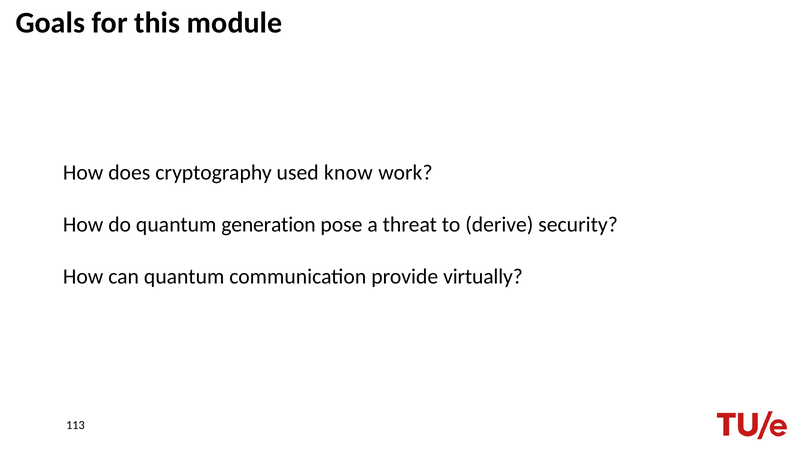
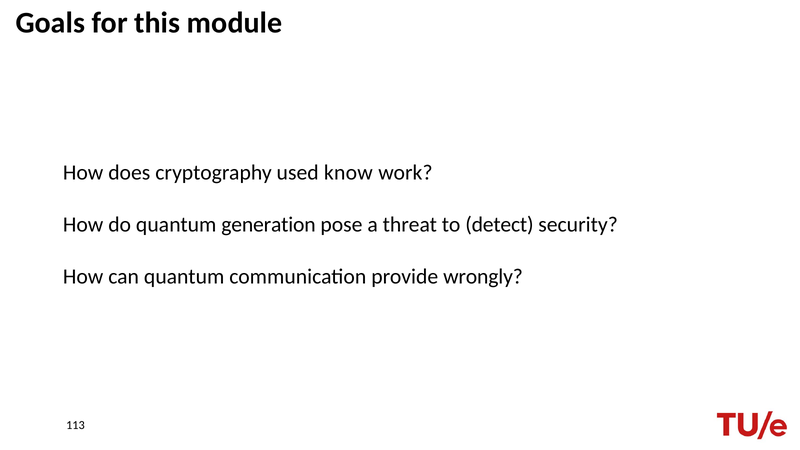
derive: derive -> detect (499, 225)
virtually: virtually -> wrongly (483, 277)
